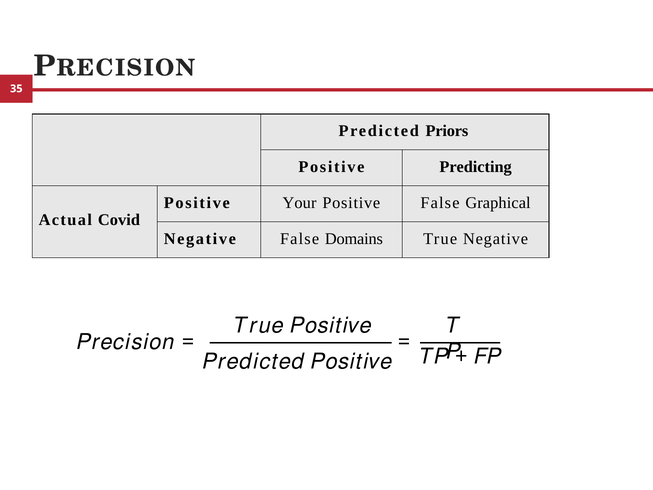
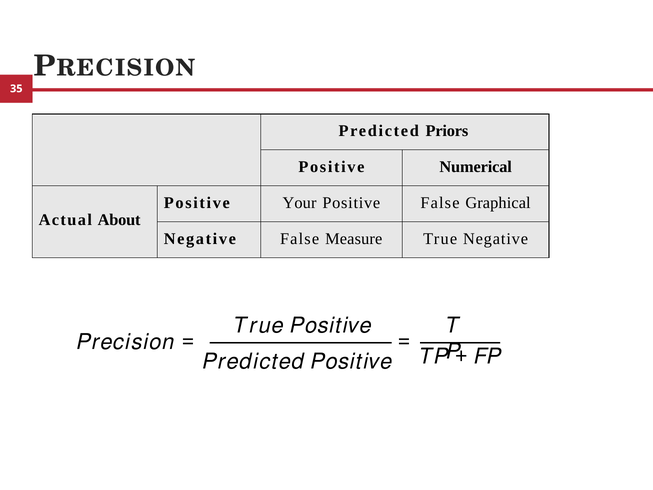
Predicting: Predicting -> Numerical (476, 167)
Covid: Covid -> About (119, 220)
Domains: Domains -> Measure (354, 239)
